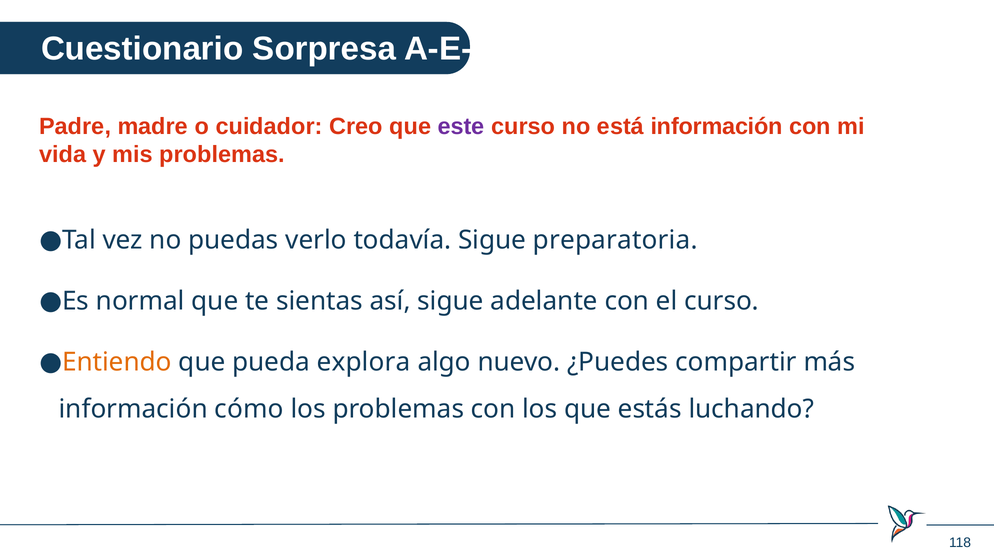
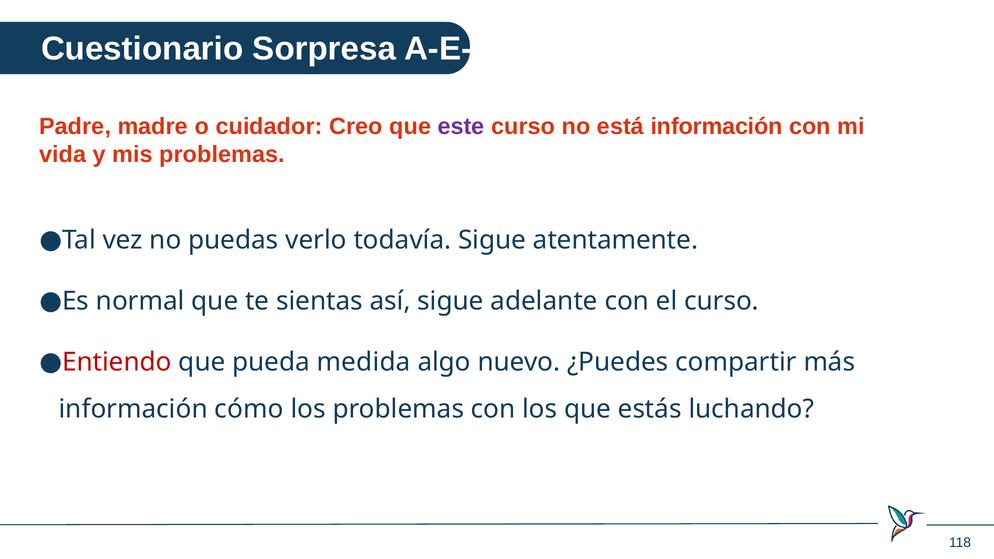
preparatoria: preparatoria -> atentamente (615, 240)
Entiendo colour: orange -> red (117, 362)
explora: explora -> medida (364, 362)
